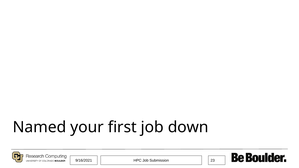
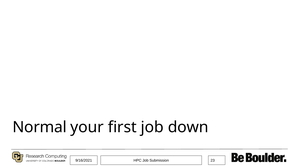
Named: Named -> Normal (40, 127)
